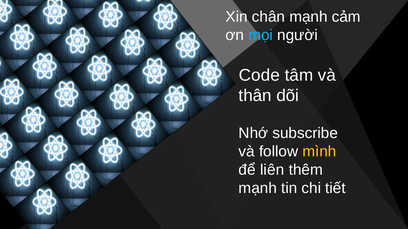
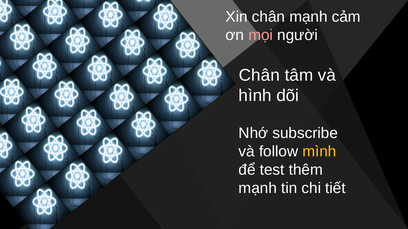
mọi colour: light blue -> pink (261, 35)
Code: Code -> Chân (259, 75)
thân: thân -> hình (255, 96)
liên: liên -> test (272, 170)
